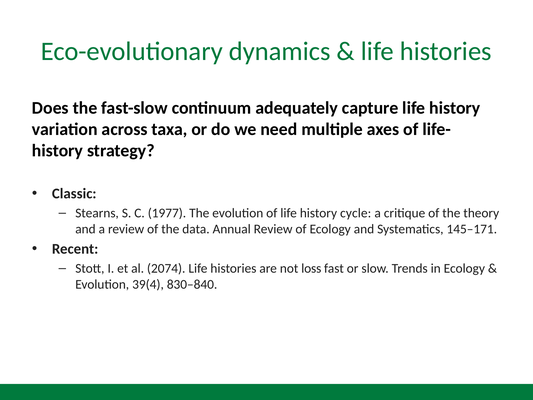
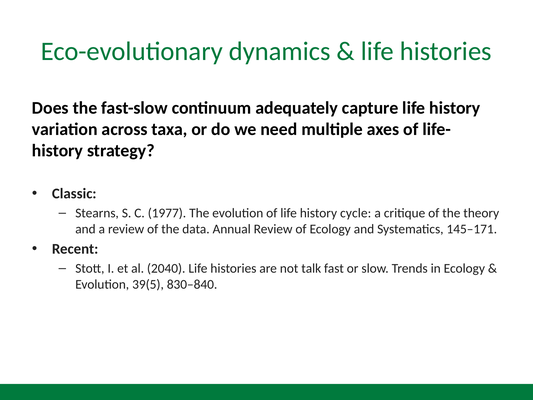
2074: 2074 -> 2040 (166, 268)
loss: loss -> talk (311, 268)
39(4: 39(4 -> 39(5 (148, 284)
